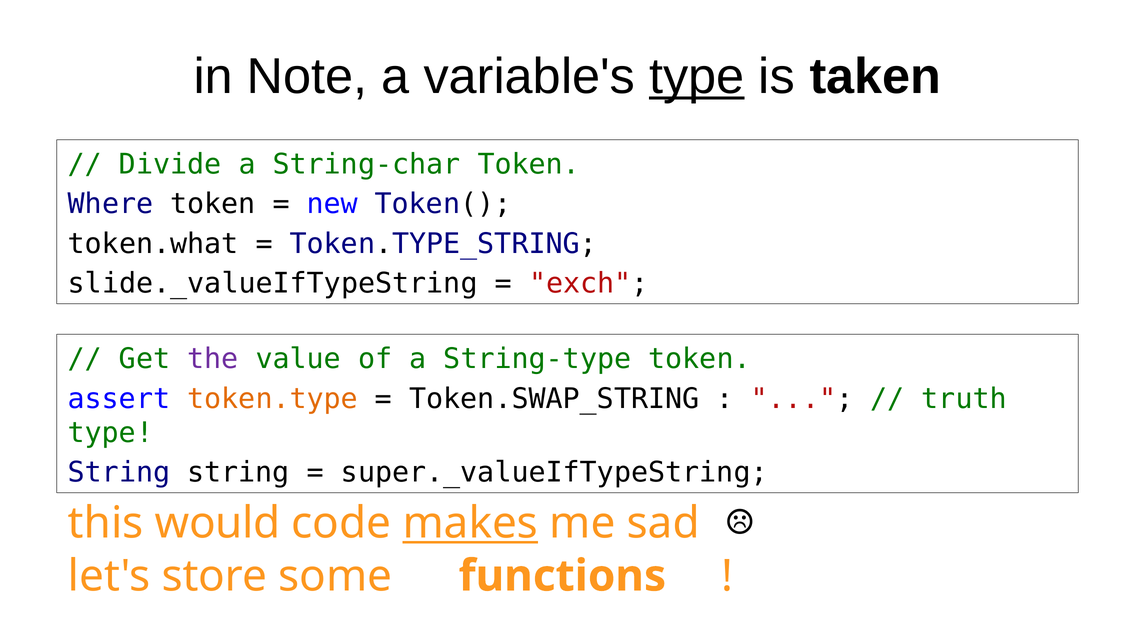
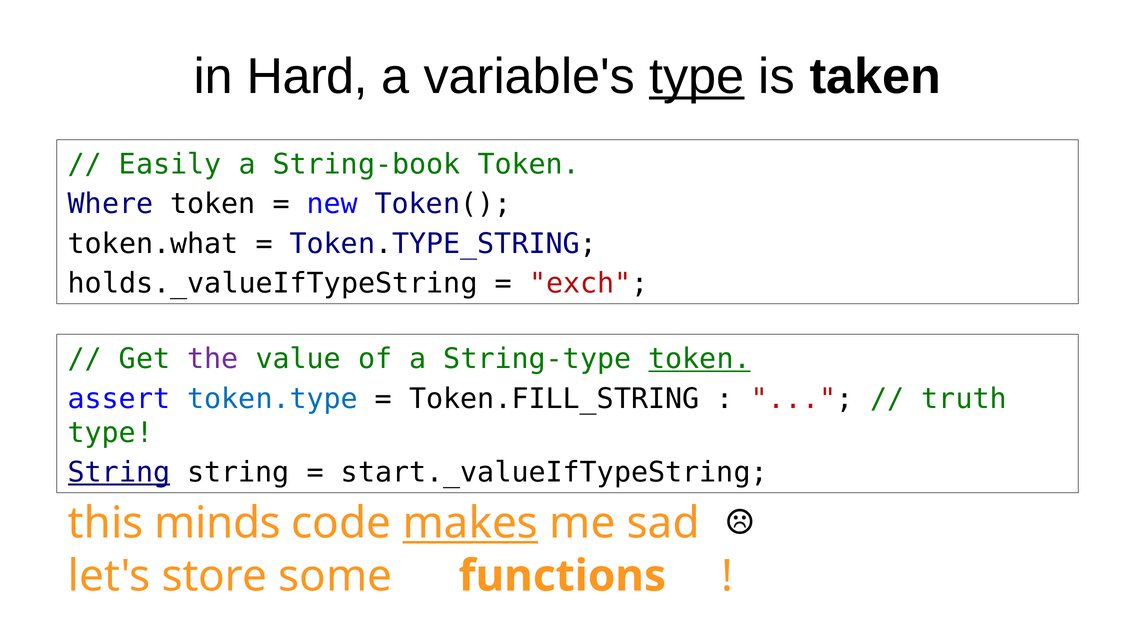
Note: Note -> Hard (307, 77)
Divide: Divide -> Easily (170, 164)
String-char: String-char -> String-book (367, 164)
slide._valueIfTypeString: slide._valueIfTypeString -> holds._valueIfTypeString (273, 284)
token underline: none -> present (699, 359)
token.type colour: orange -> blue (273, 399)
Token.SWAP_STRING: Token.SWAP_STRING -> Token.FILL_STRING (554, 399)
String underline: none -> present (119, 473)
super._valueIfTypeString: super._valueIfTypeString -> start._valueIfTypeString (554, 473)
would: would -> minds (218, 523)
